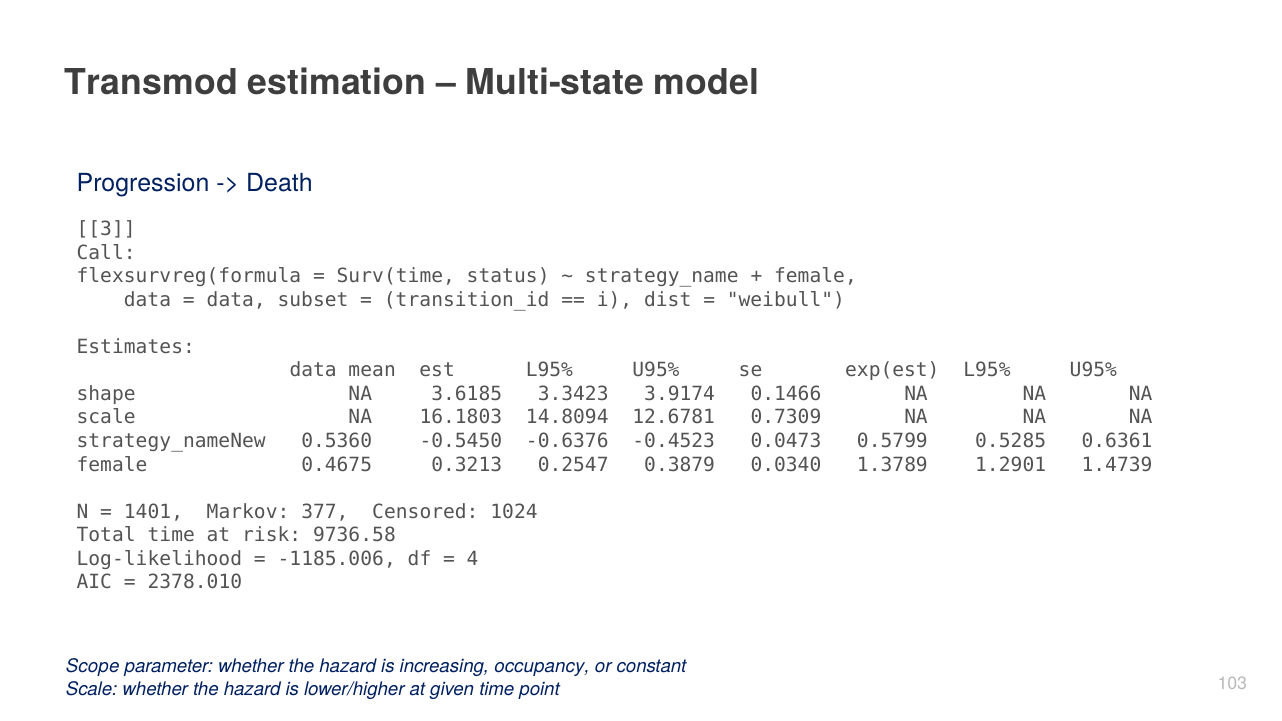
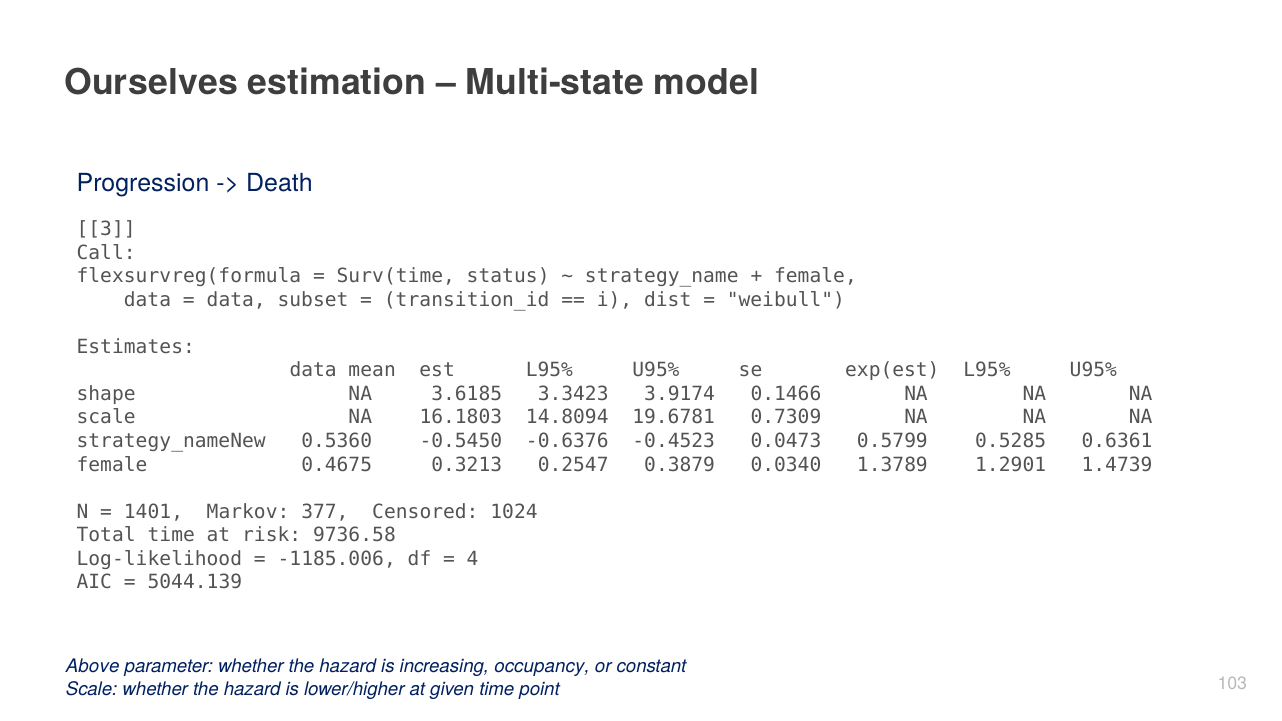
Transmod: Transmod -> Ourselves (151, 83)
12.6781: 12.6781 -> 19.6781 (674, 418)
2378.010: 2378.010 -> 5044.139 (195, 582)
Scope: Scope -> Above (93, 667)
